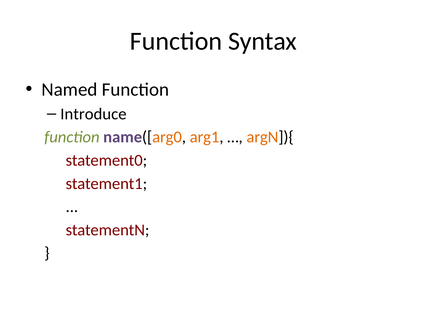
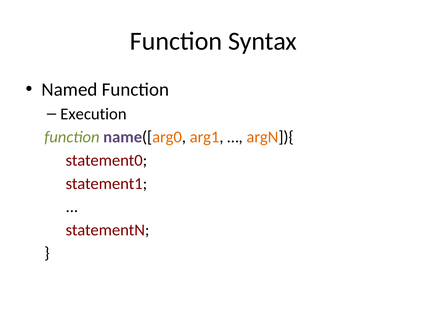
Introduce: Introduce -> Execution (93, 114)
